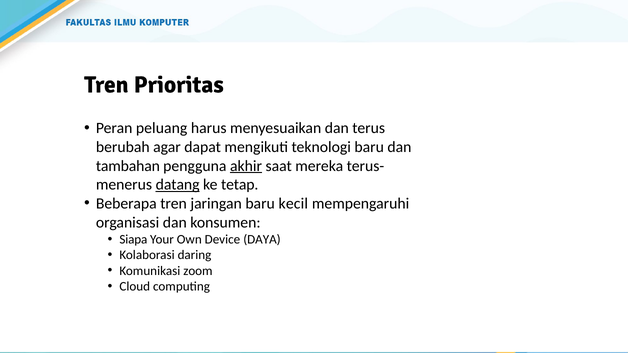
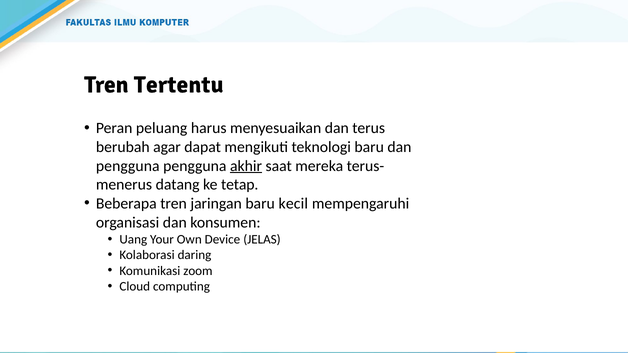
Prioritas: Prioritas -> Tertentu (179, 85)
tambahan: tambahan -> pengguna (128, 166)
datang underline: present -> none (178, 185)
Siapa: Siapa -> Uang (133, 240)
DAYA: DAYA -> JELAS (262, 240)
